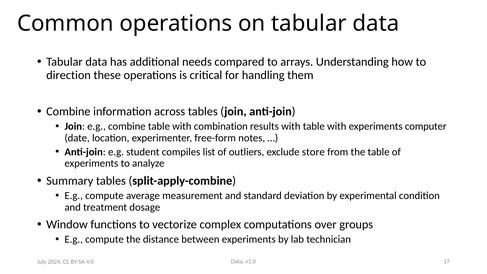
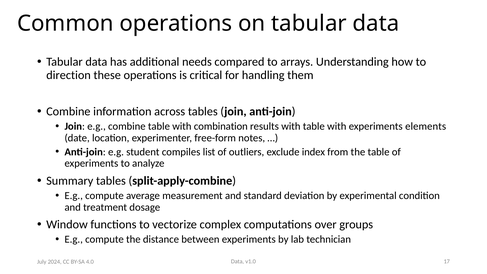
computer: computer -> elements (426, 126)
store: store -> index (313, 152)
